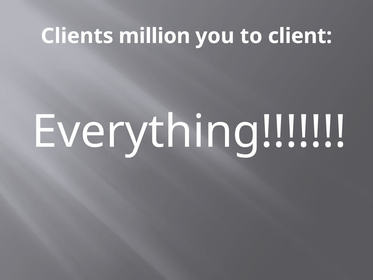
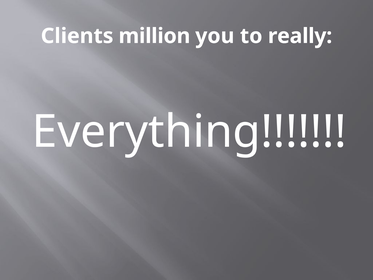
client: client -> really (300, 36)
